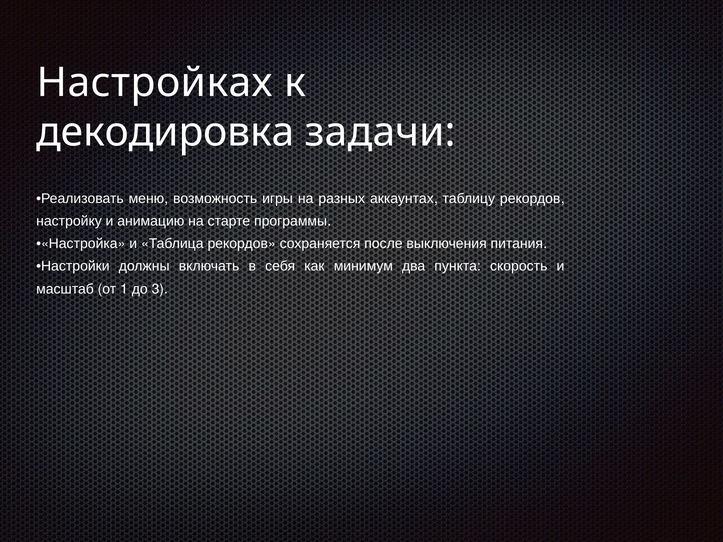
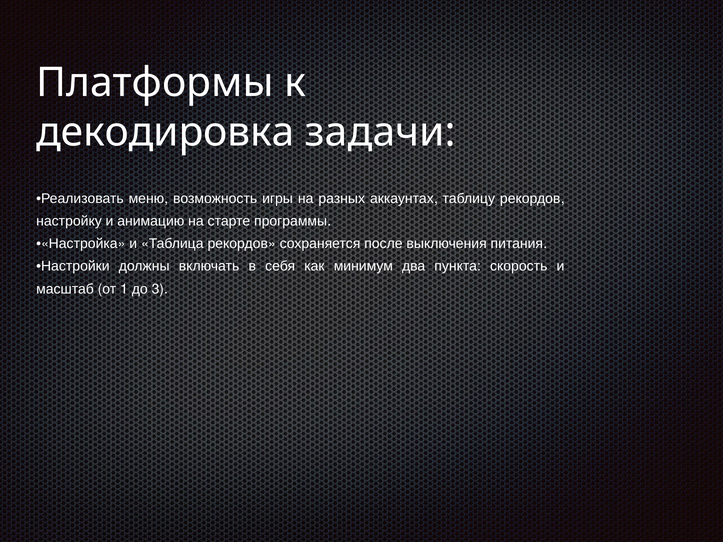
Настройках: Настройках -> Платформы (155, 83)
